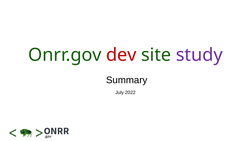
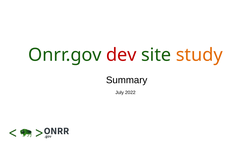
study colour: purple -> orange (199, 55)
